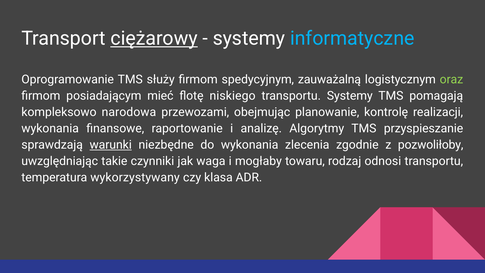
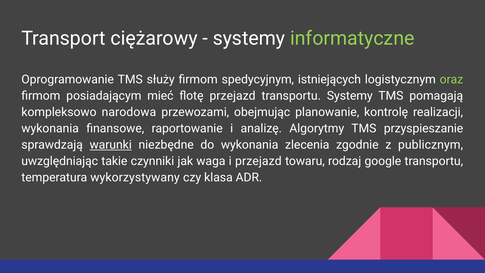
ciężarowy underline: present -> none (154, 38)
informatyczne colour: light blue -> light green (352, 38)
zauważalną: zauważalną -> istniejących (329, 79)
flotę niskiego: niskiego -> przejazd (233, 96)
pozwoliłoby: pozwoliłoby -> publicznym (430, 145)
i mogłaby: mogłaby -> przejazd (258, 161)
odnosi: odnosi -> google (383, 161)
